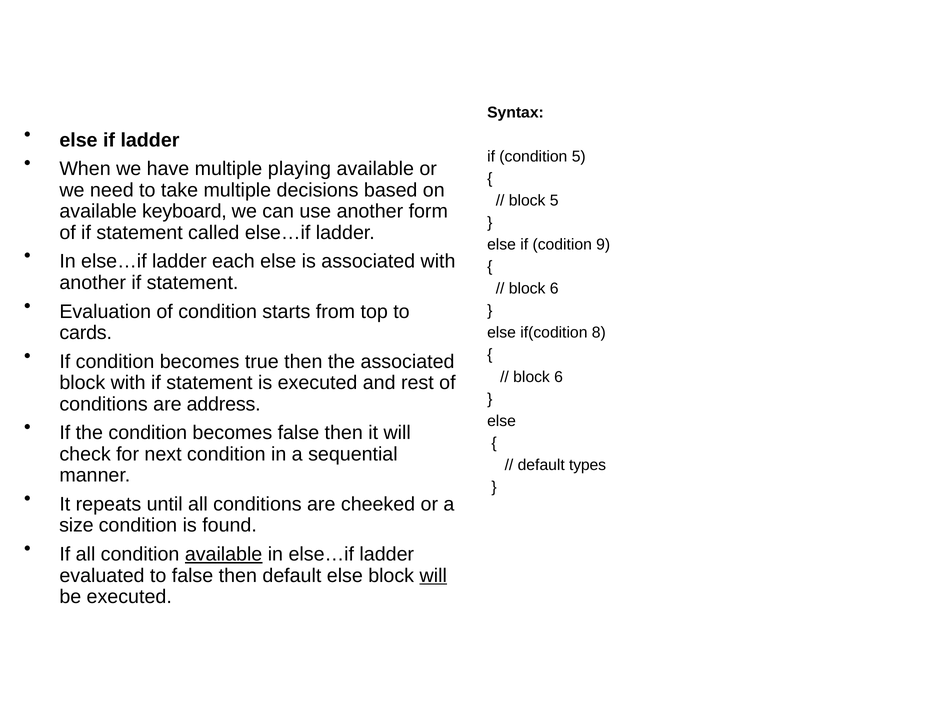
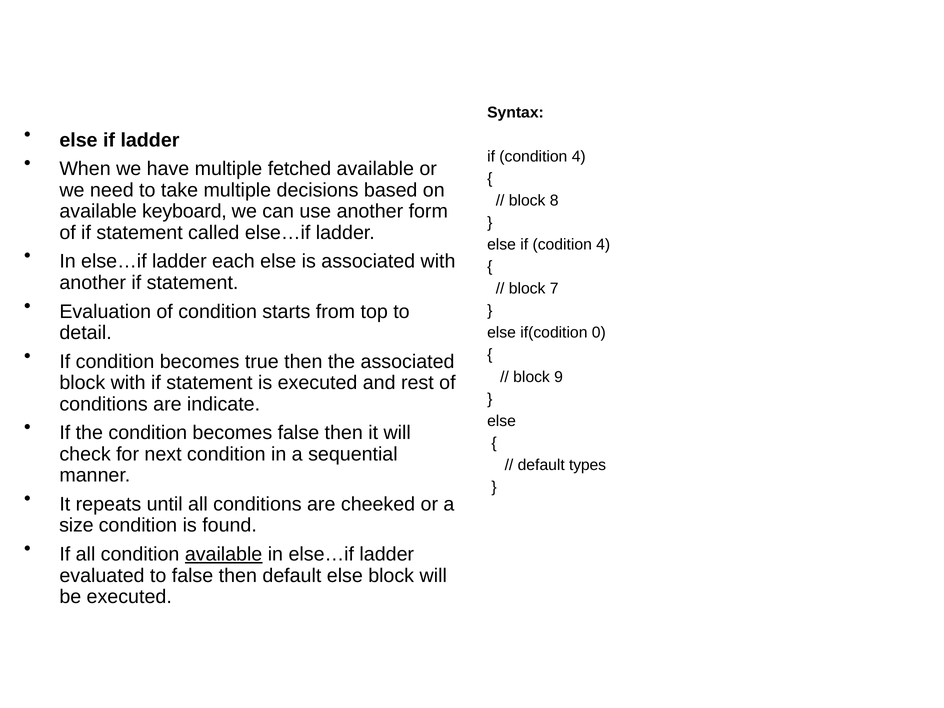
condition 5: 5 -> 4 (579, 156)
playing: playing -> fetched (300, 169)
block 5: 5 -> 8 (554, 201)
codition 9: 9 -> 4 (603, 245)
6: 6 -> 7 (554, 289)
cards: cards -> detail (86, 333)
8: 8 -> 0 (599, 333)
6: 6 -> 9 (559, 377)
address: address -> indicate (224, 404)
will underline: present -> none (433, 576)
